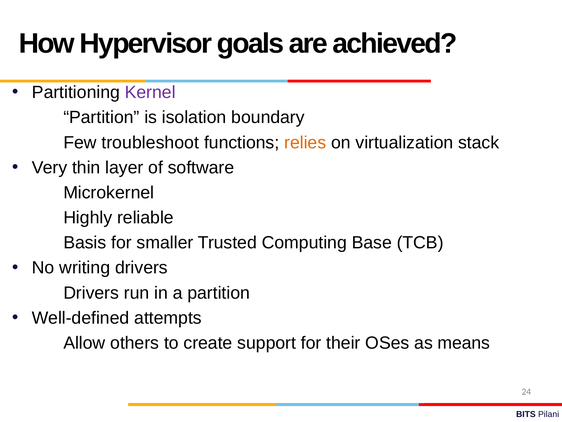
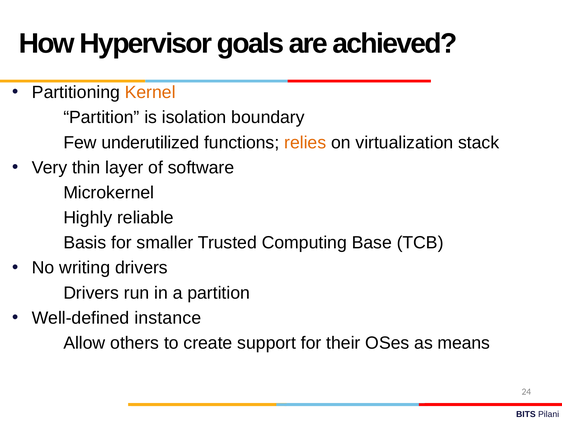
Kernel colour: purple -> orange (150, 92)
troubleshoot: troubleshoot -> underutilized (150, 142)
attempts: attempts -> instance (168, 318)
